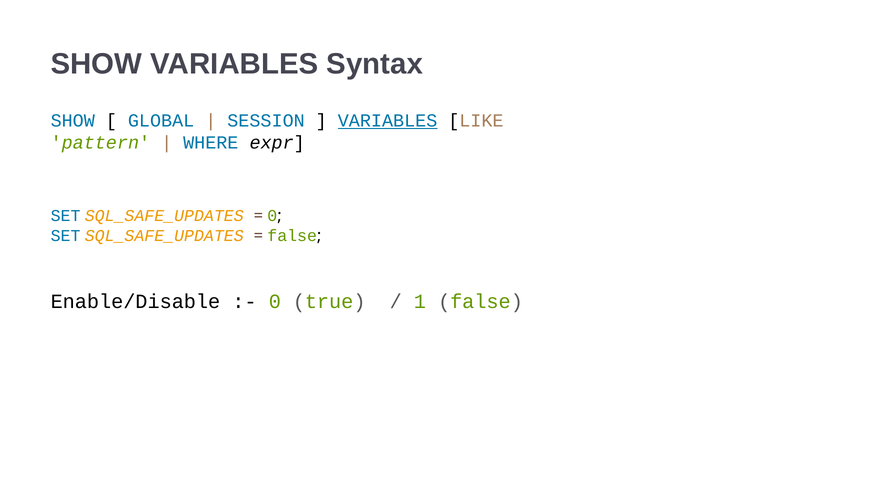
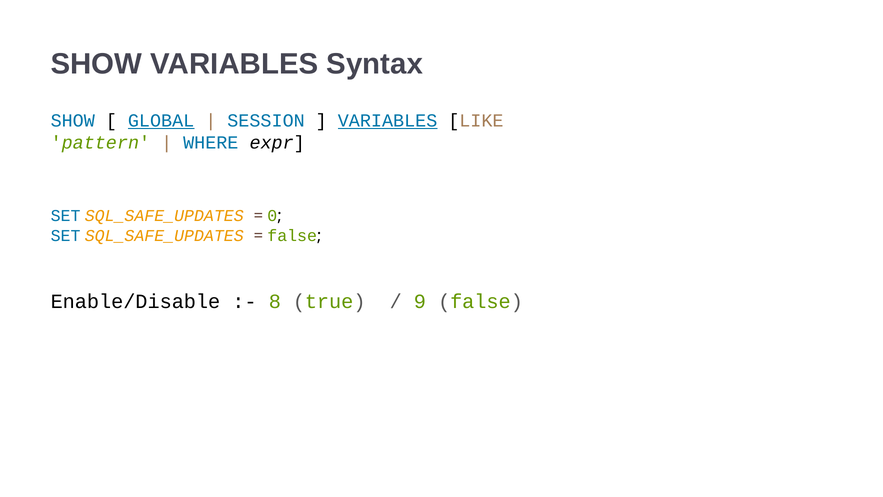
GLOBAL underline: none -> present (161, 120)
0: 0 -> 8 (275, 301)
1: 1 -> 9 (420, 301)
